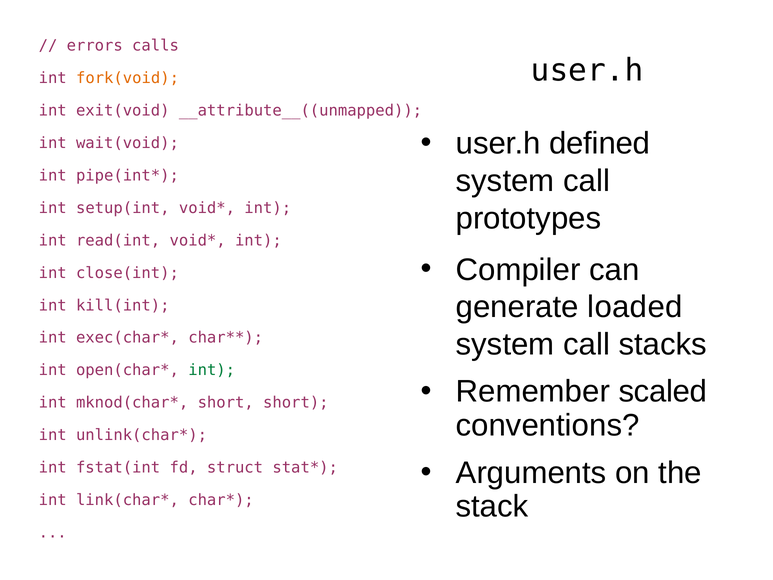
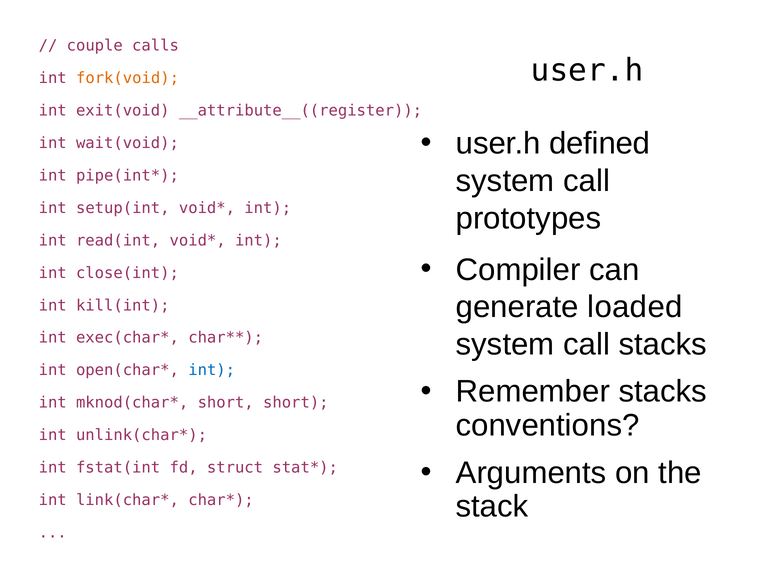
errors: errors -> couple (95, 45)
__attribute__((unmapped: __attribute__((unmapped -> __attribute__((register (301, 110)
int colour: green -> blue (212, 370)
Remember scaled: scaled -> stacks (663, 391)
